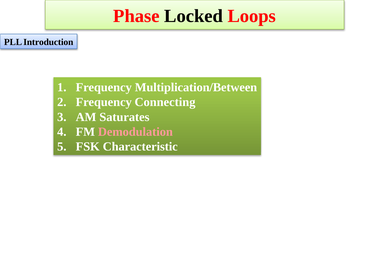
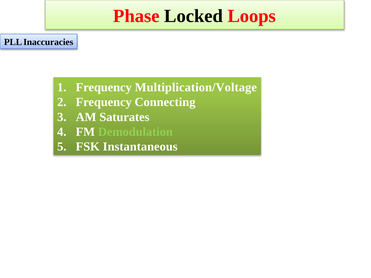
Introduction: Introduction -> Inaccuracies (48, 42)
Multiplication/Between: Multiplication/Between -> Multiplication/Voltage (196, 87)
Demodulation colour: pink -> light green (135, 132)
Characteristic: Characteristic -> Instantaneous (140, 147)
